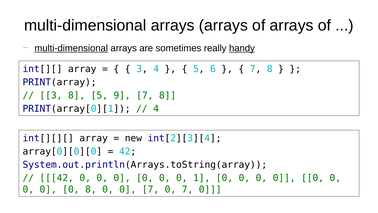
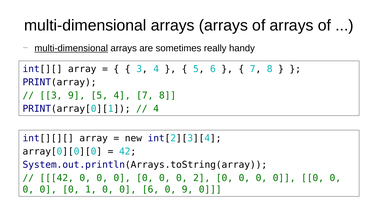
handy underline: present -> none (242, 48)
3 8: 8 -> 9 (77, 95)
5 9: 9 -> 4 (122, 95)
1: 1 -> 2 (202, 178)
0 8: 8 -> 1 (91, 189)
0 0 7: 7 -> 6 (151, 189)
7: 7 -> 9 (187, 189)
